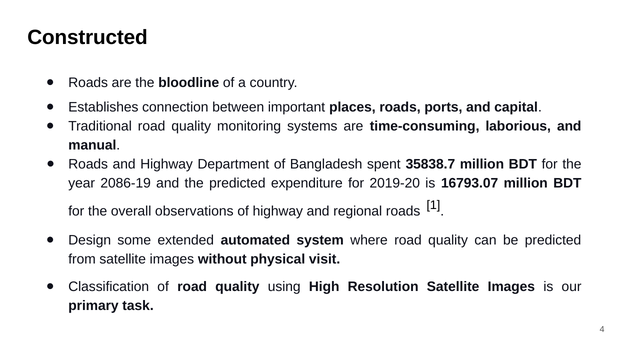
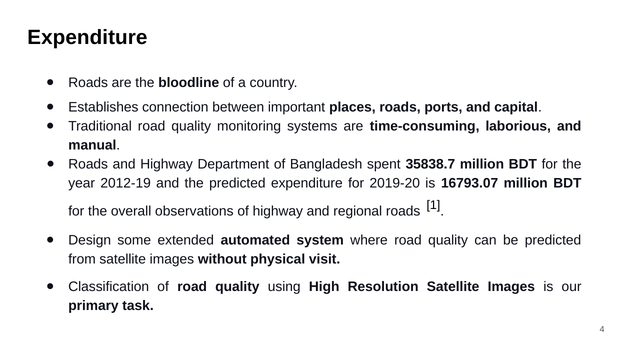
Constructed: Constructed -> Expenditure (87, 38)
2086-19: 2086-19 -> 2012-19 (126, 183)
